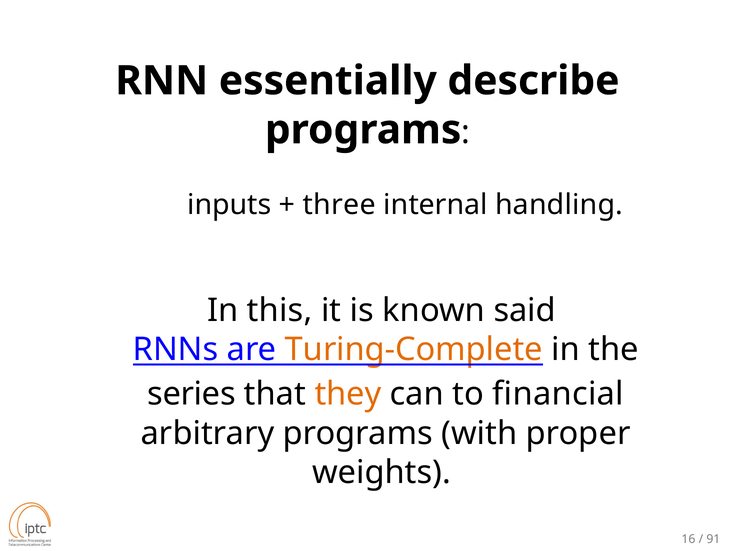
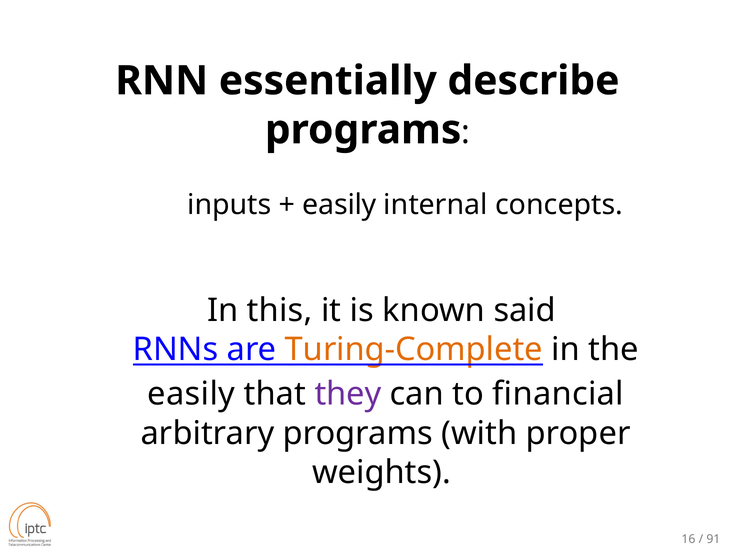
three: three -> easily (339, 205)
handling: handling -> concepts (559, 205)
series: series -> easily (191, 394)
they colour: orange -> purple (348, 394)
